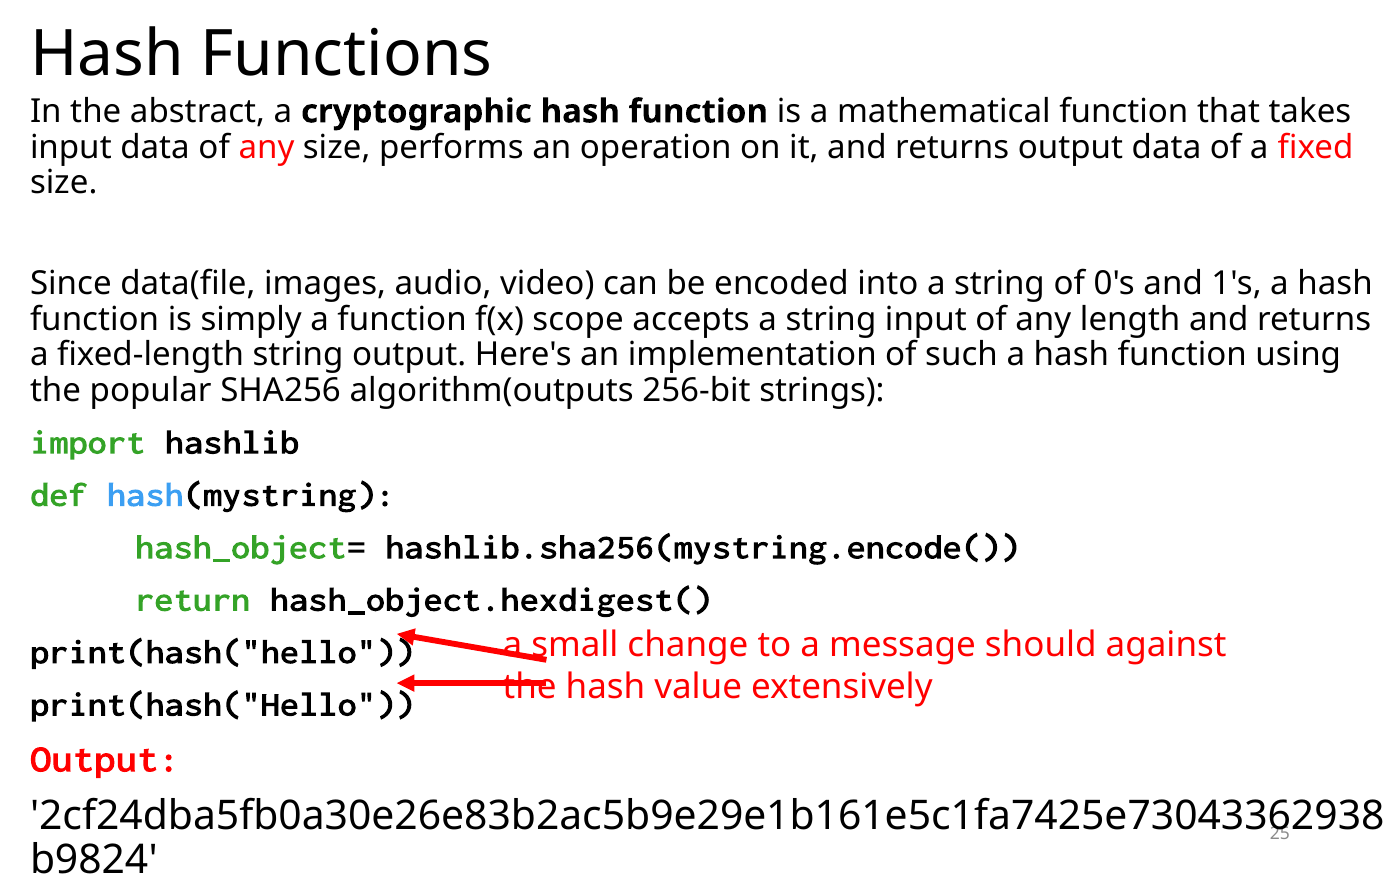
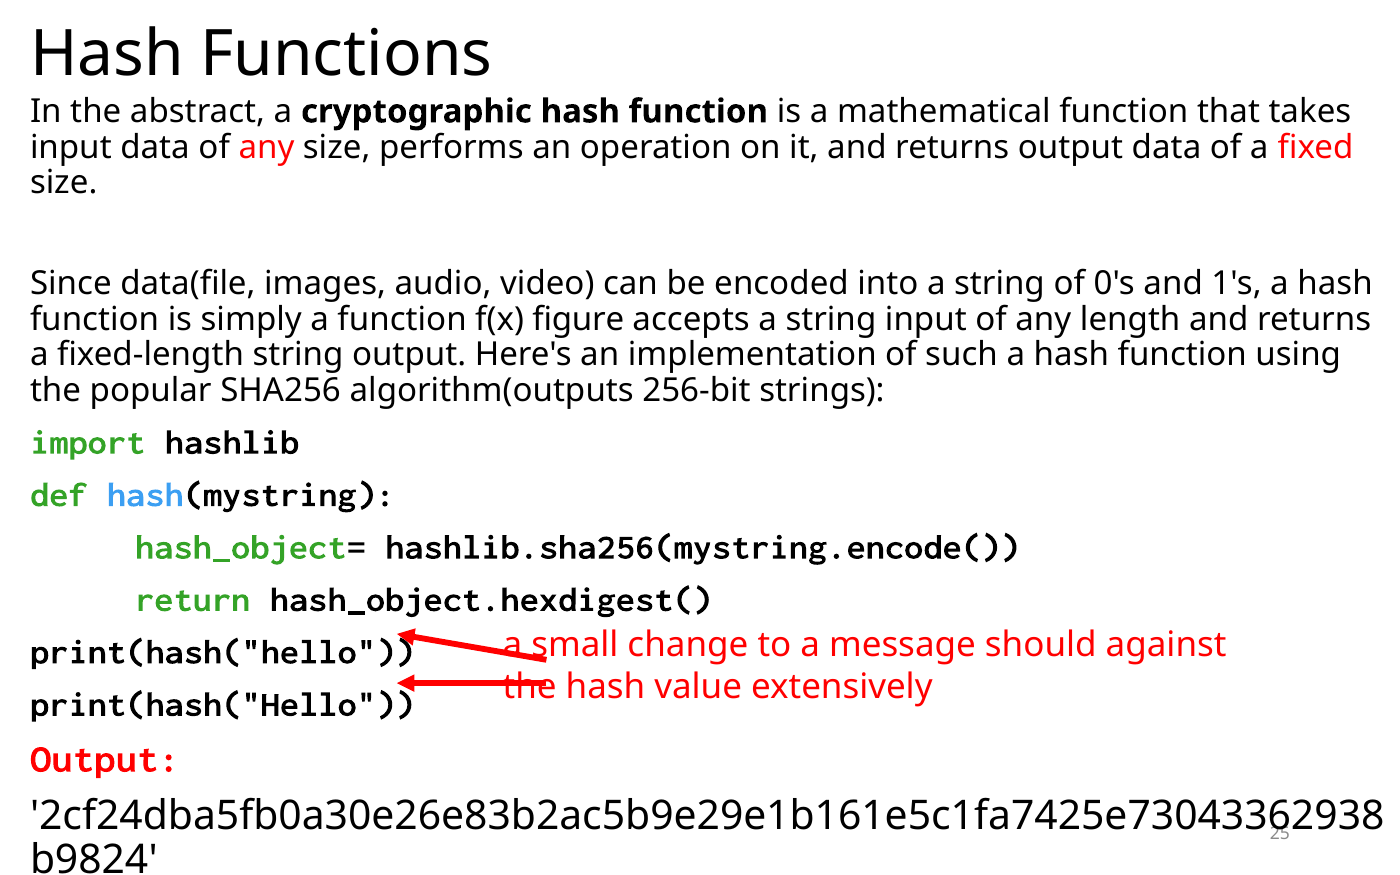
scope: scope -> figure (578, 319)
